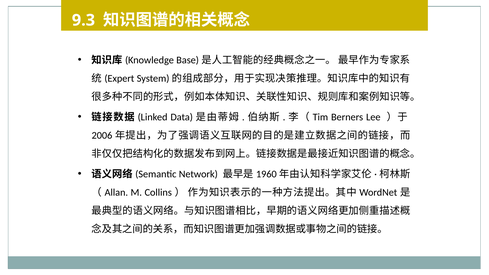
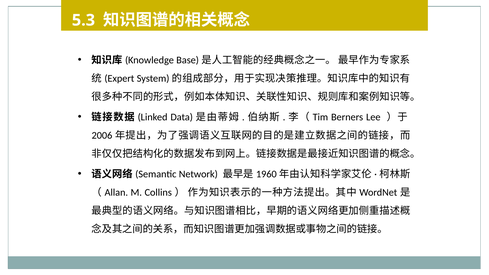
9.3: 9.3 -> 5.3 (83, 20)
